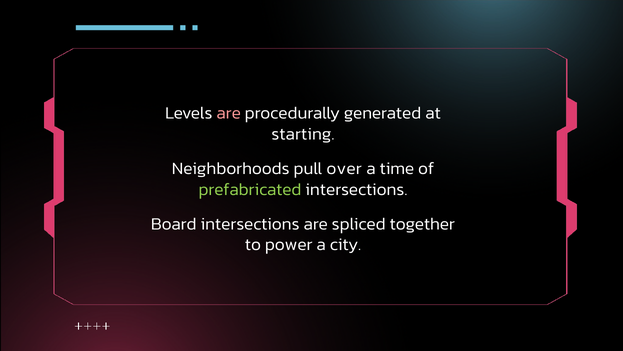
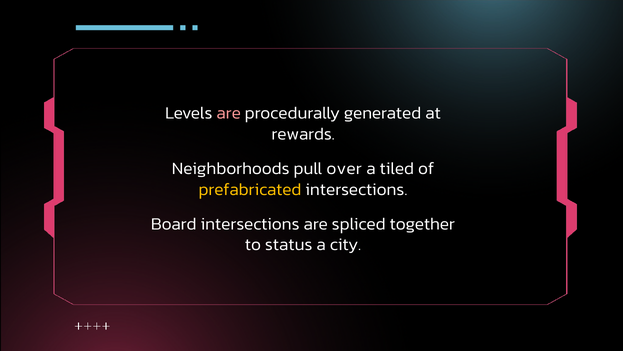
starting: starting -> rewards (303, 134)
time: time -> tiled (397, 168)
prefabricated colour: light green -> yellow (250, 189)
power: power -> status (289, 244)
